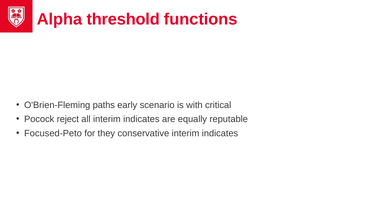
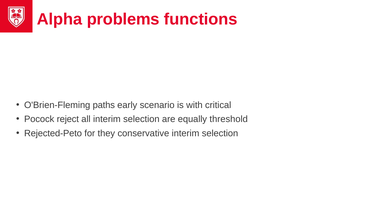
threshold: threshold -> problems (123, 19)
all interim indicates: indicates -> selection (141, 119)
reputable: reputable -> threshold (229, 119)
Focused-Peto: Focused-Peto -> Rejected-Peto (53, 133)
conservative interim indicates: indicates -> selection (220, 133)
